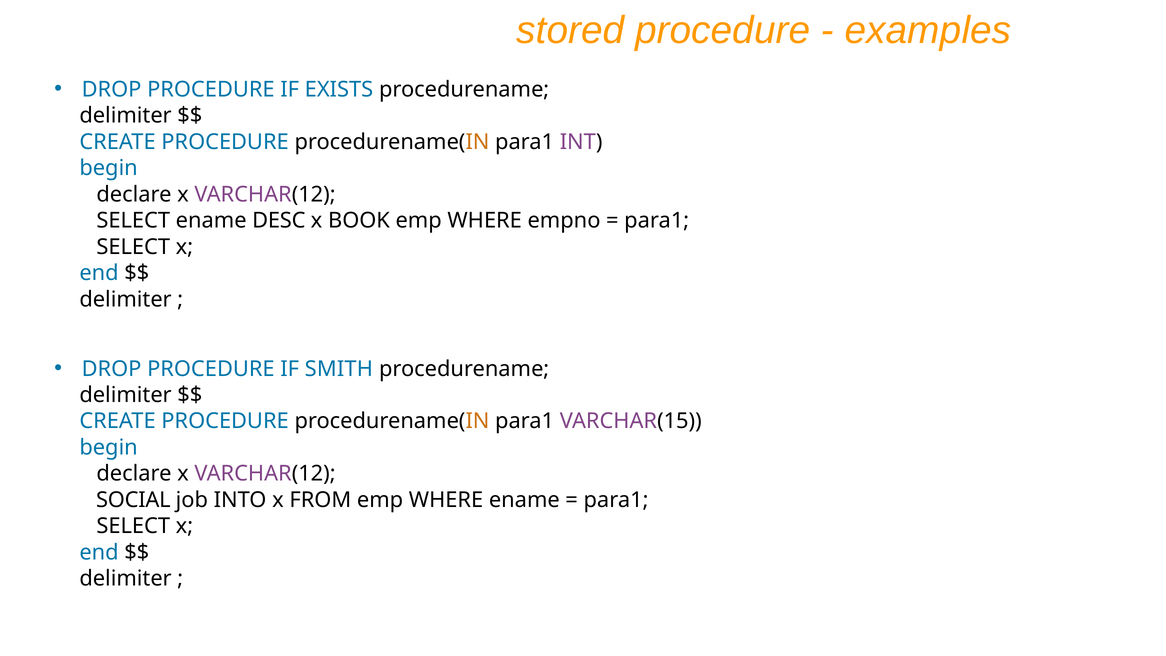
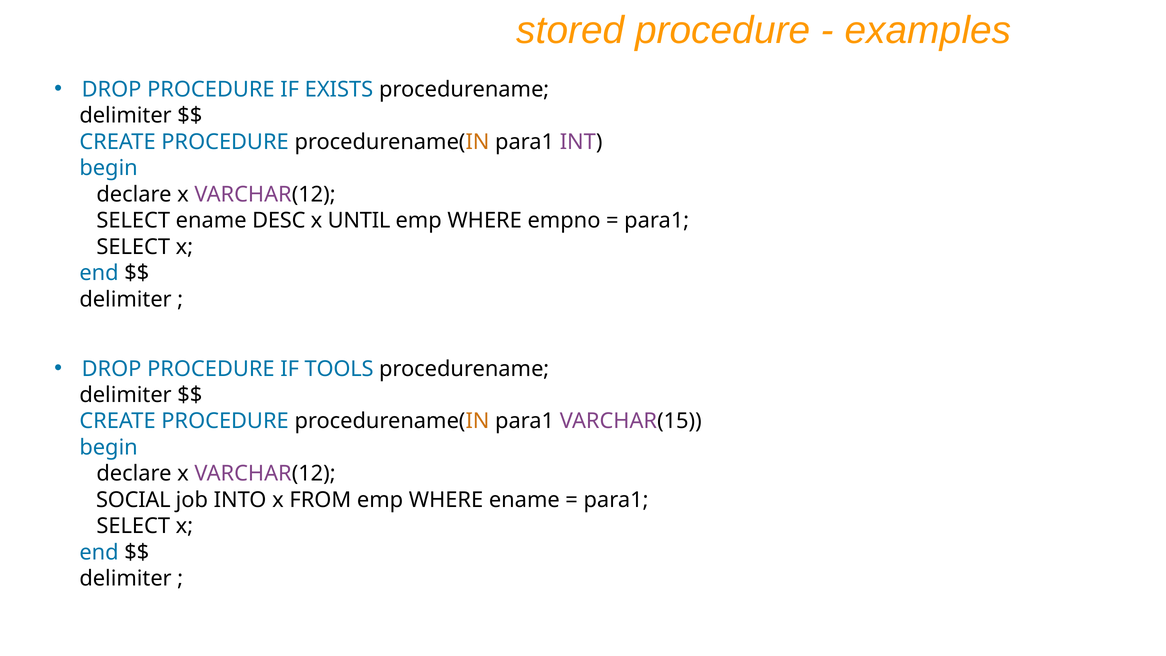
BOOK: BOOK -> UNTIL (359, 221)
SMITH: SMITH -> TOOLS (339, 369)
